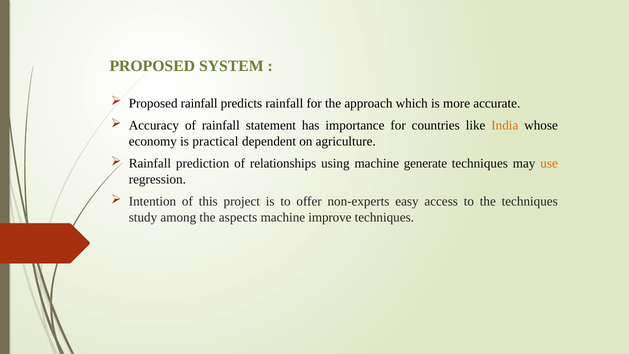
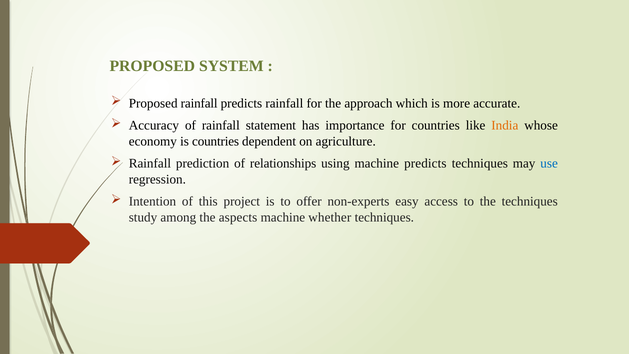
is practical: practical -> countries (216, 141)
machine generate: generate -> predicts (425, 163)
use colour: orange -> blue (549, 163)
improve: improve -> whether (330, 217)
